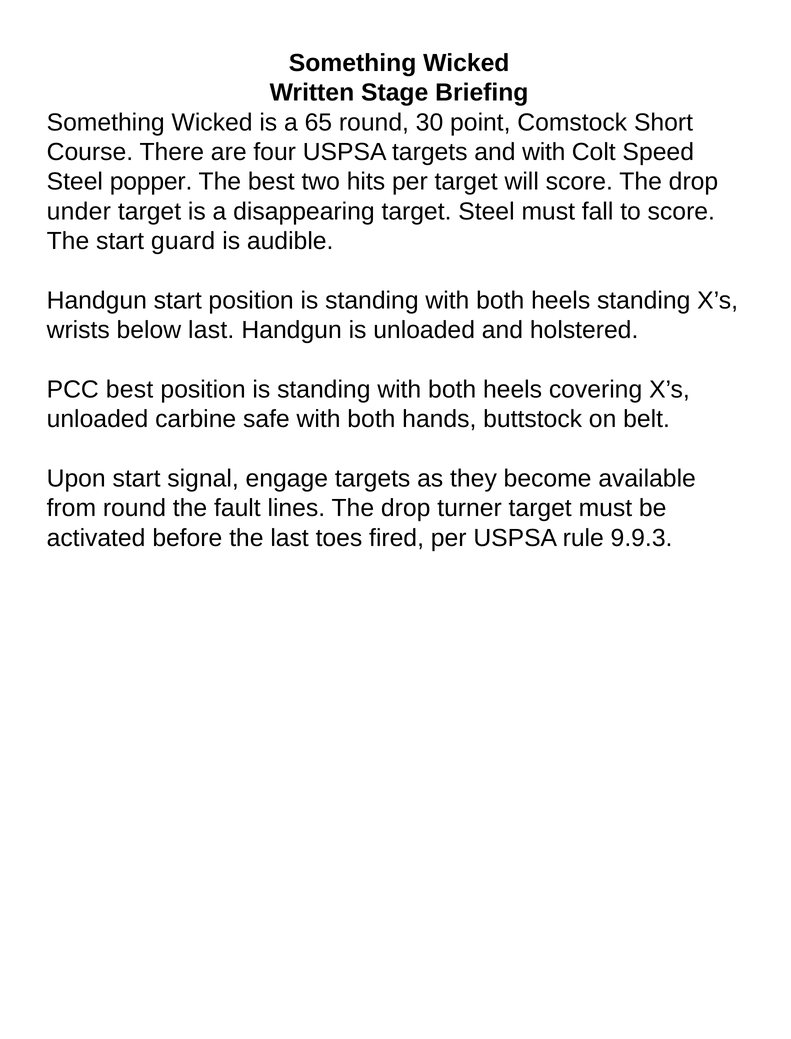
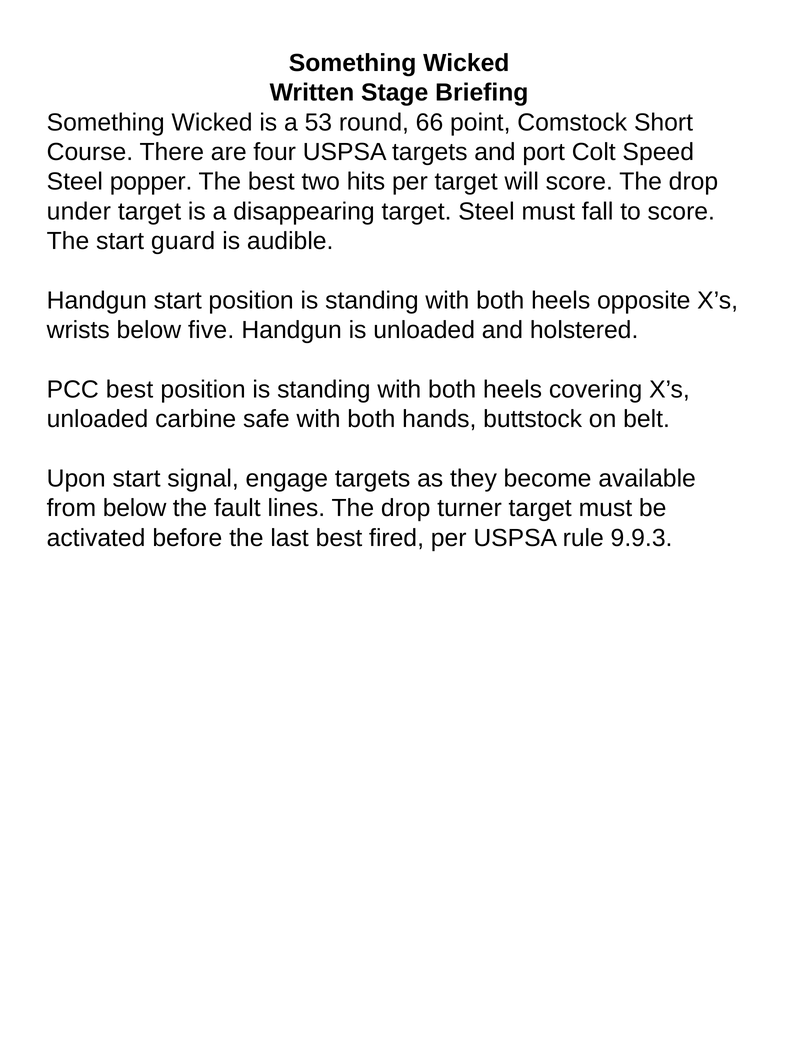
65: 65 -> 53 (318, 122)
30: 30 -> 66 (429, 122)
and with: with -> port (544, 152)
heels standing: standing -> opposite (644, 300)
below last: last -> five (211, 330)
from round: round -> below (135, 508)
last toes: toes -> best (339, 538)
